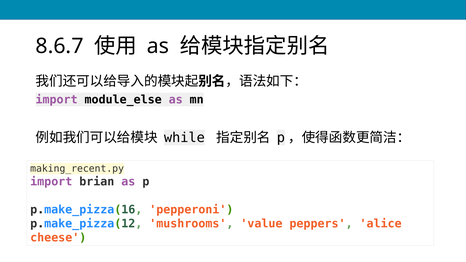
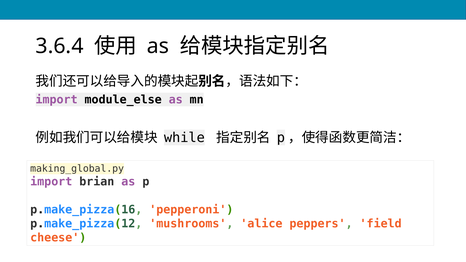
8.6.7: 8.6.7 -> 3.6.4 (60, 46)
making_recent.py: making_recent.py -> making_global.py (77, 169)
value: value -> alice (261, 224)
alice: alice -> field (381, 224)
